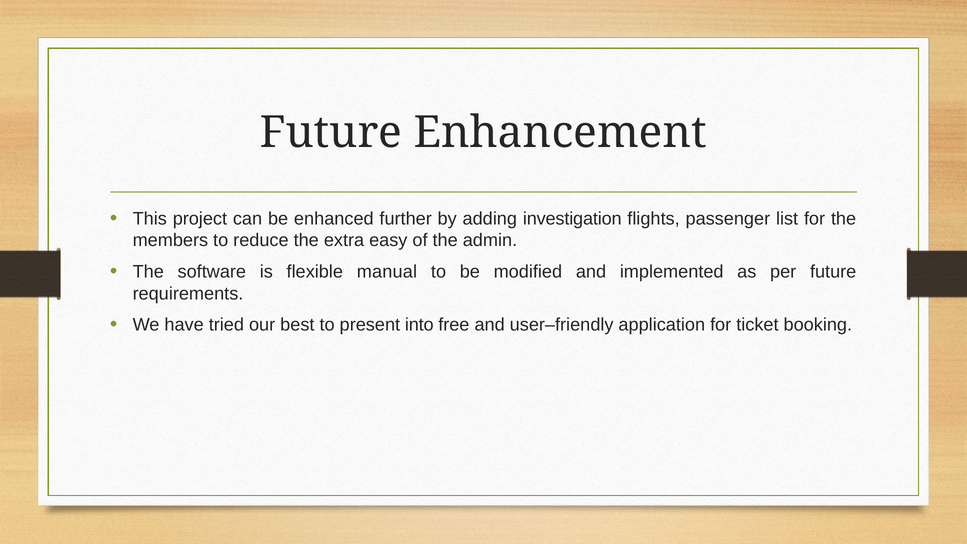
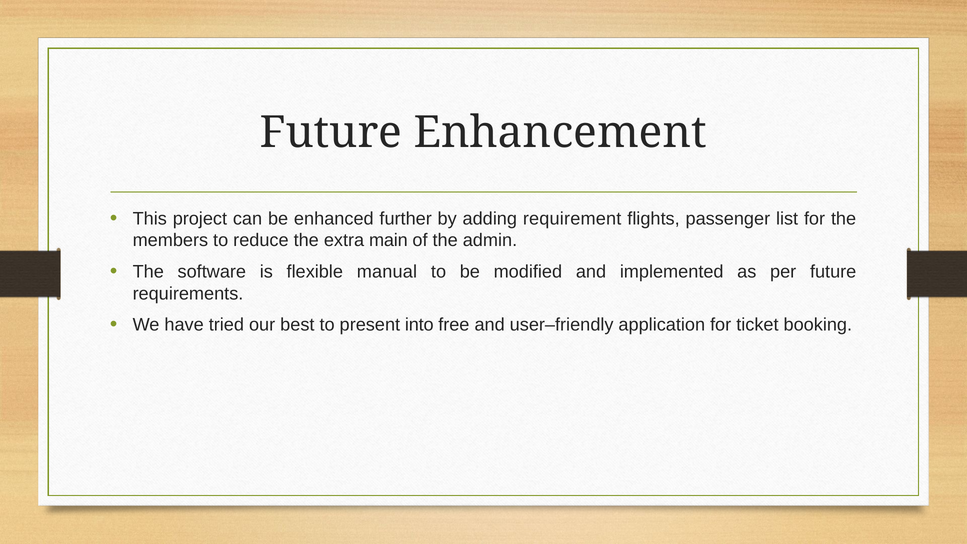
investigation: investigation -> requirement (572, 219)
easy: easy -> main (388, 240)
